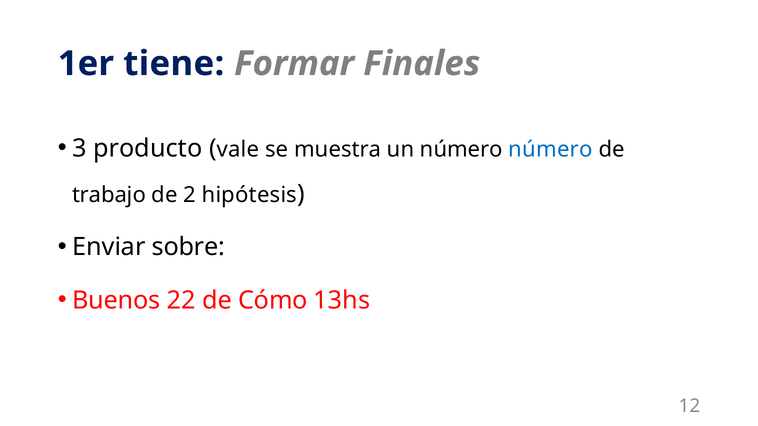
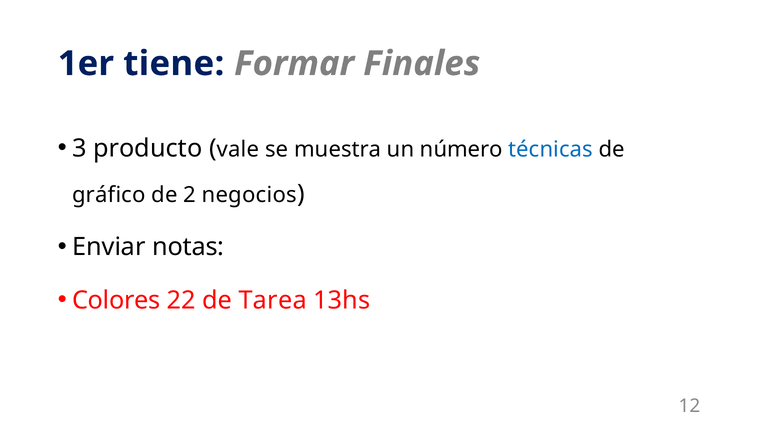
número número: número -> técnicas (551, 149)
trabajo: trabajo -> gráfico (109, 195)
hipótesis: hipótesis -> negocios (249, 195)
sobre: sobre -> notas (188, 247)
Buenos: Buenos -> Colores (116, 301)
Cómo: Cómo -> Tarea (273, 301)
